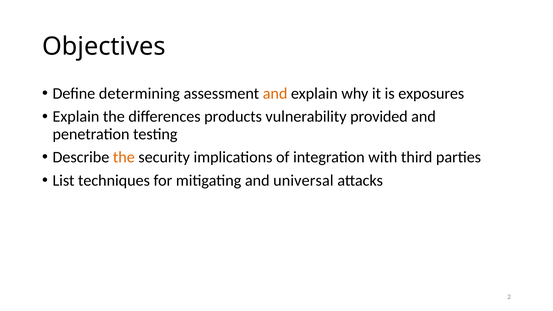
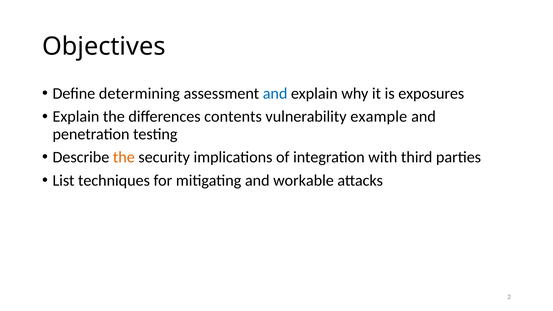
and colour: orange -> blue (275, 93)
products: products -> contents (233, 117)
provided: provided -> example (379, 117)
universal: universal -> workable (303, 180)
